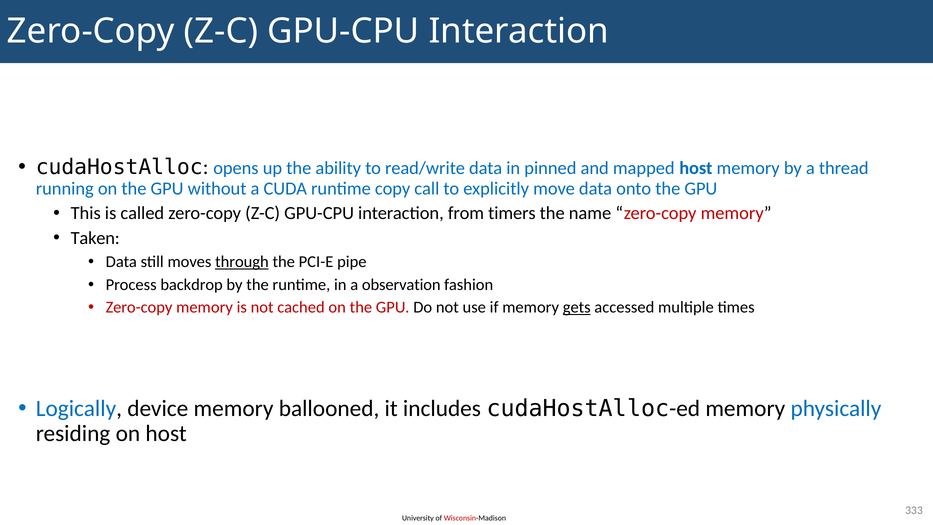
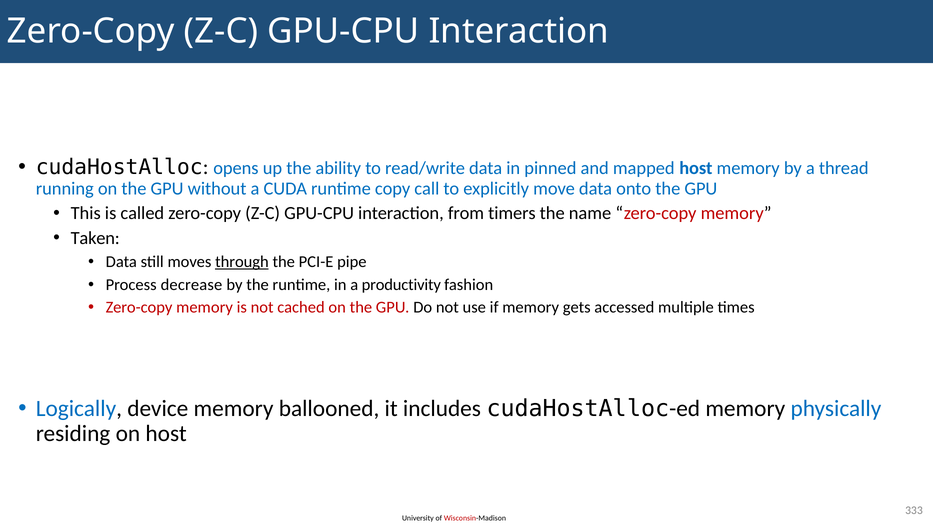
backdrop: backdrop -> decrease (191, 285)
observation: observation -> productivity (401, 285)
gets underline: present -> none (577, 307)
